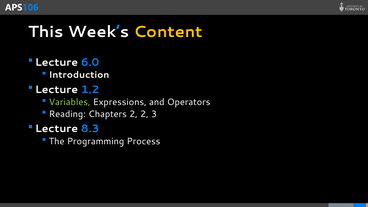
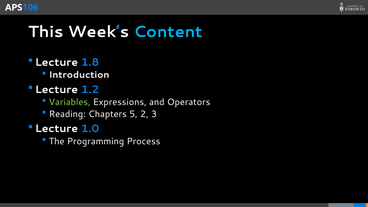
Content colour: yellow -> light blue (168, 32)
6.0: 6.0 -> 1.8 (90, 62)
Chapters 2: 2 -> 5 (133, 114)
8.3: 8.3 -> 1.0 (90, 129)
